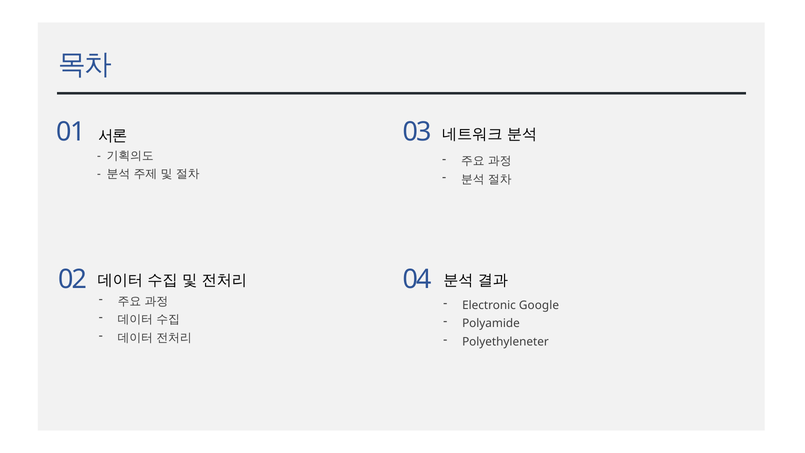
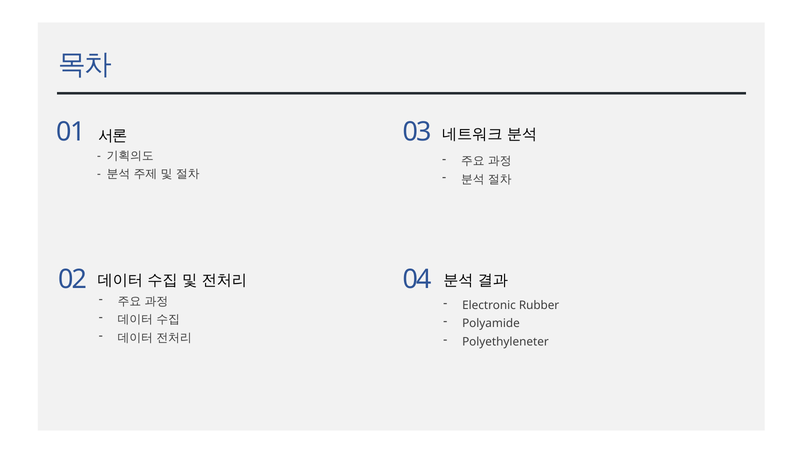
Google: Google -> Rubber (539, 305)
